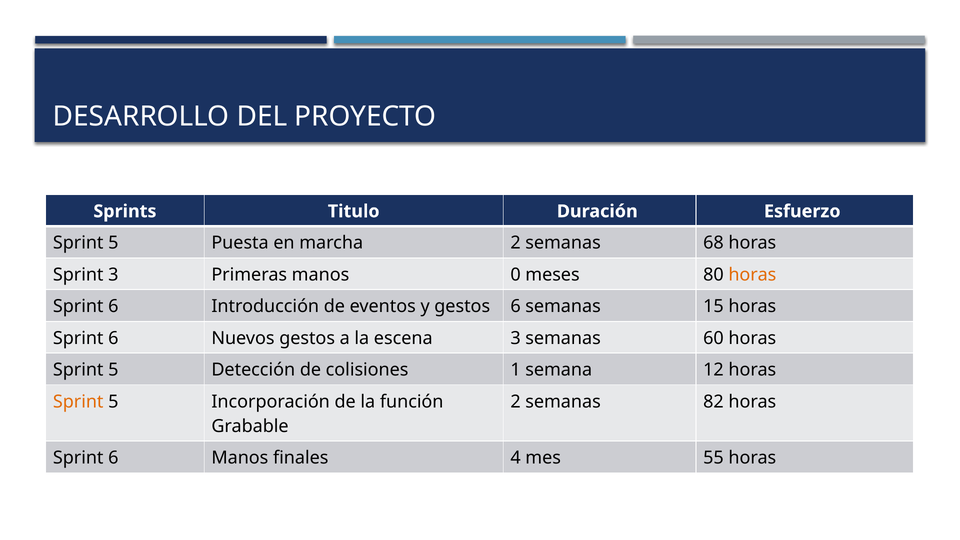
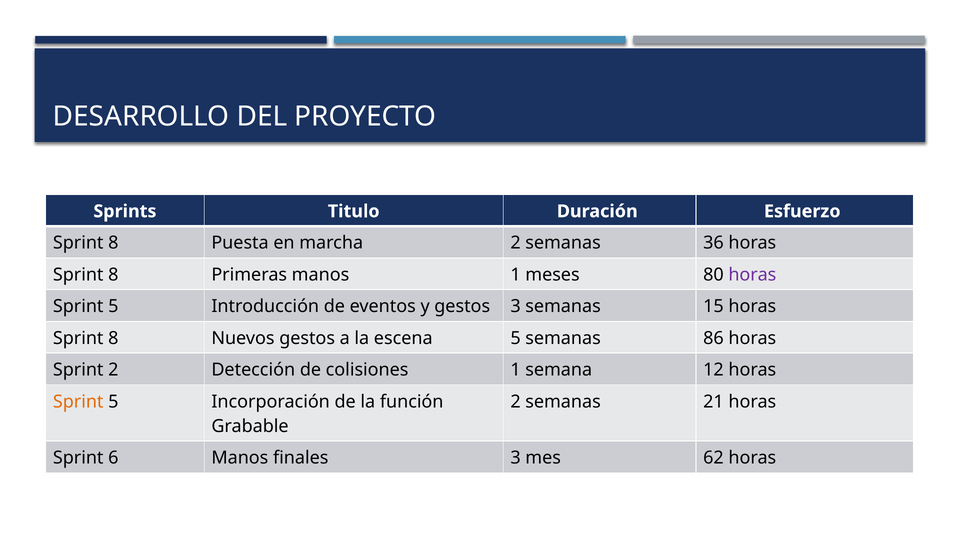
5: 5 -> 8 (113, 243)
68: 68 -> 36 (713, 243)
3: 3 -> 8 (113, 275)
manos 0: 0 -> 1 (516, 275)
horas colour: orange -> purple (752, 275)
6: 6 -> 5 (113, 306)
gestos 6: 6 -> 3 (516, 306)
6: 6 -> 8 (113, 338)
escena 3: 3 -> 5 (516, 338)
60: 60 -> 86 (713, 338)
5: 5 -> 2 (113, 370)
82: 82 -> 21 (713, 402)
finales 4: 4 -> 3 (516, 458)
55: 55 -> 62 (713, 458)
